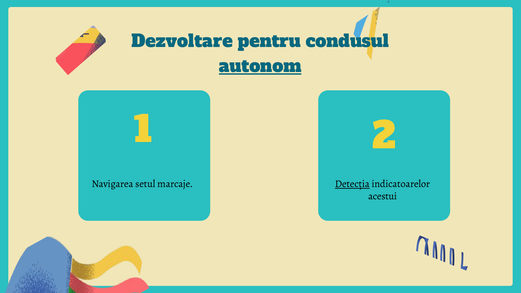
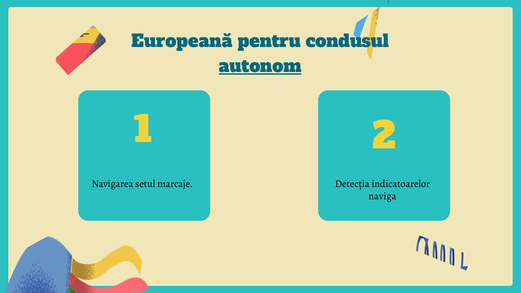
Dezvoltare: Dezvoltare -> Europeană (182, 42)
Detecția underline: present -> none (352, 184)
acestui: acestui -> naviga (382, 196)
